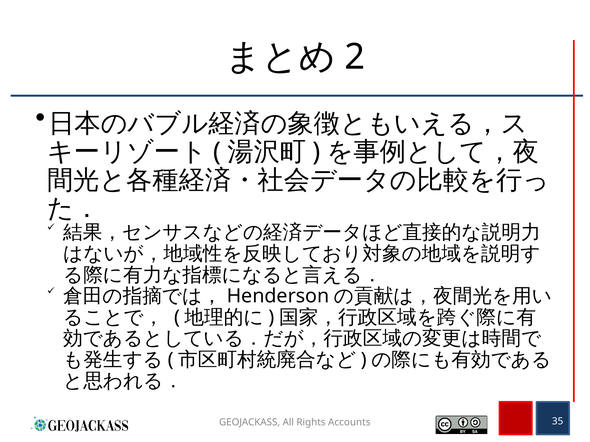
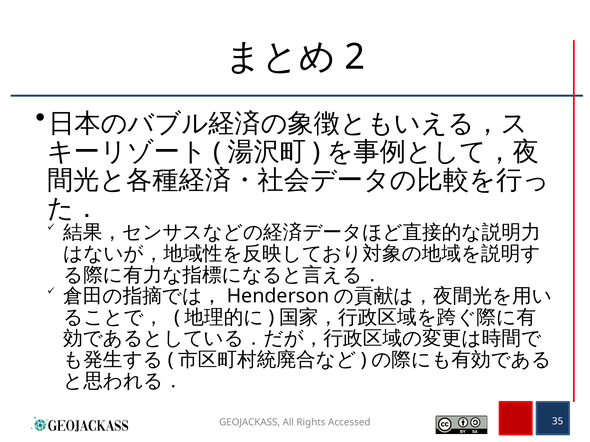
Accounts: Accounts -> Accessed (349, 423)
